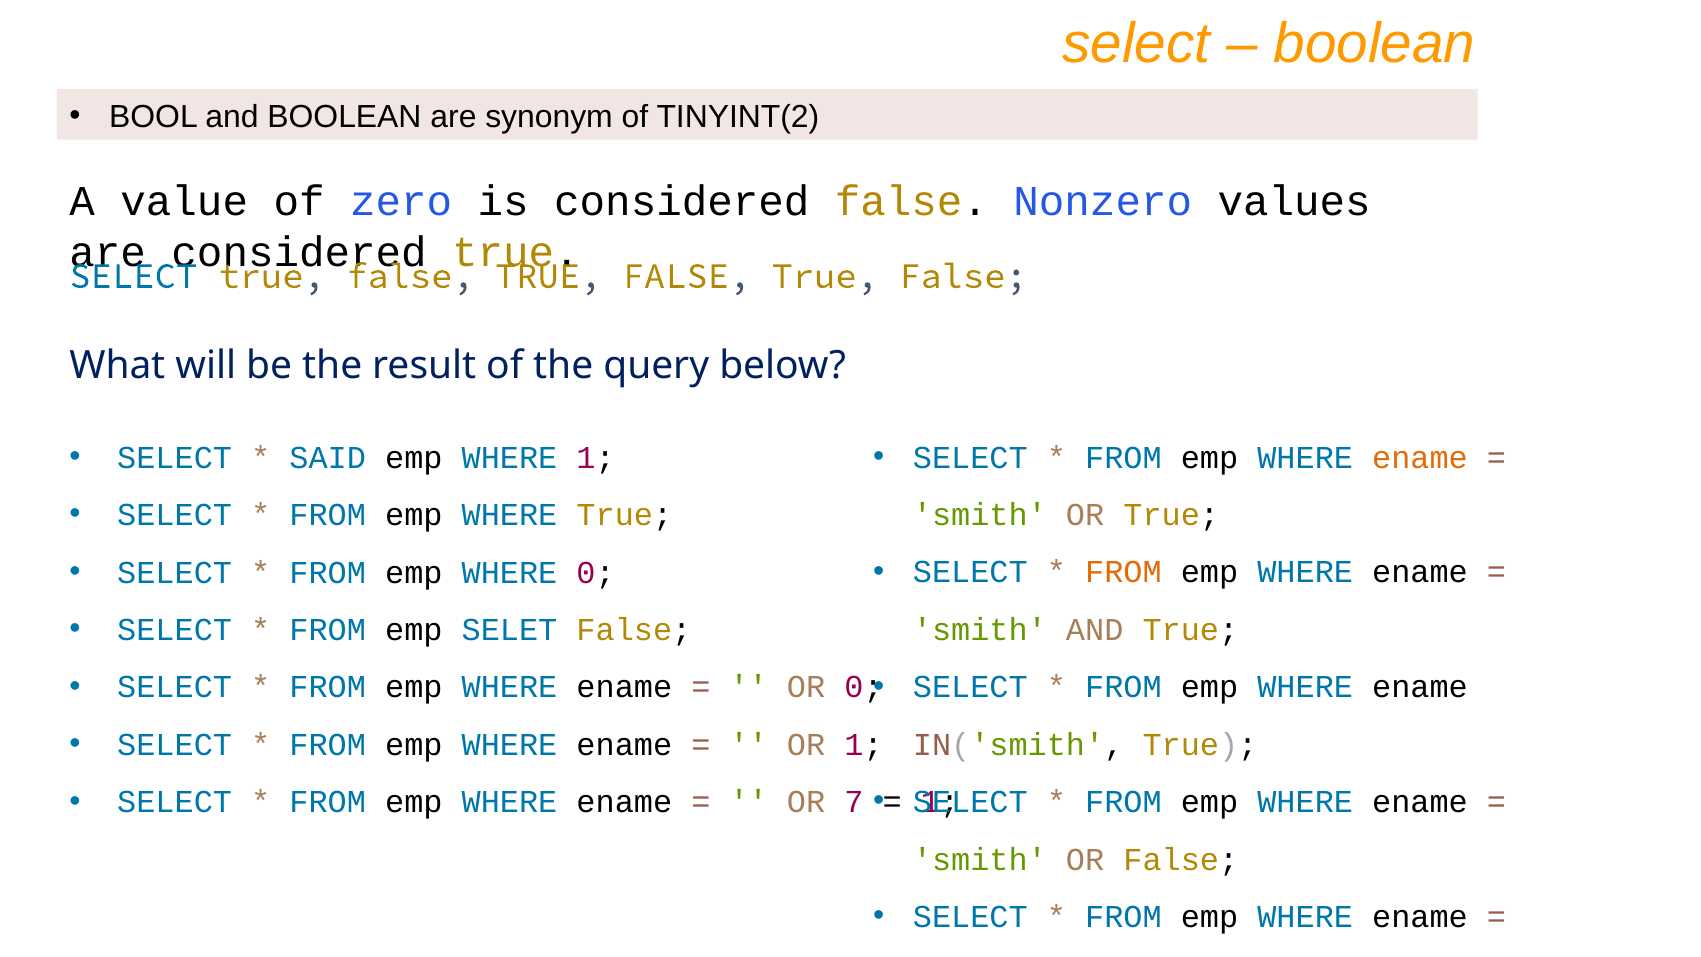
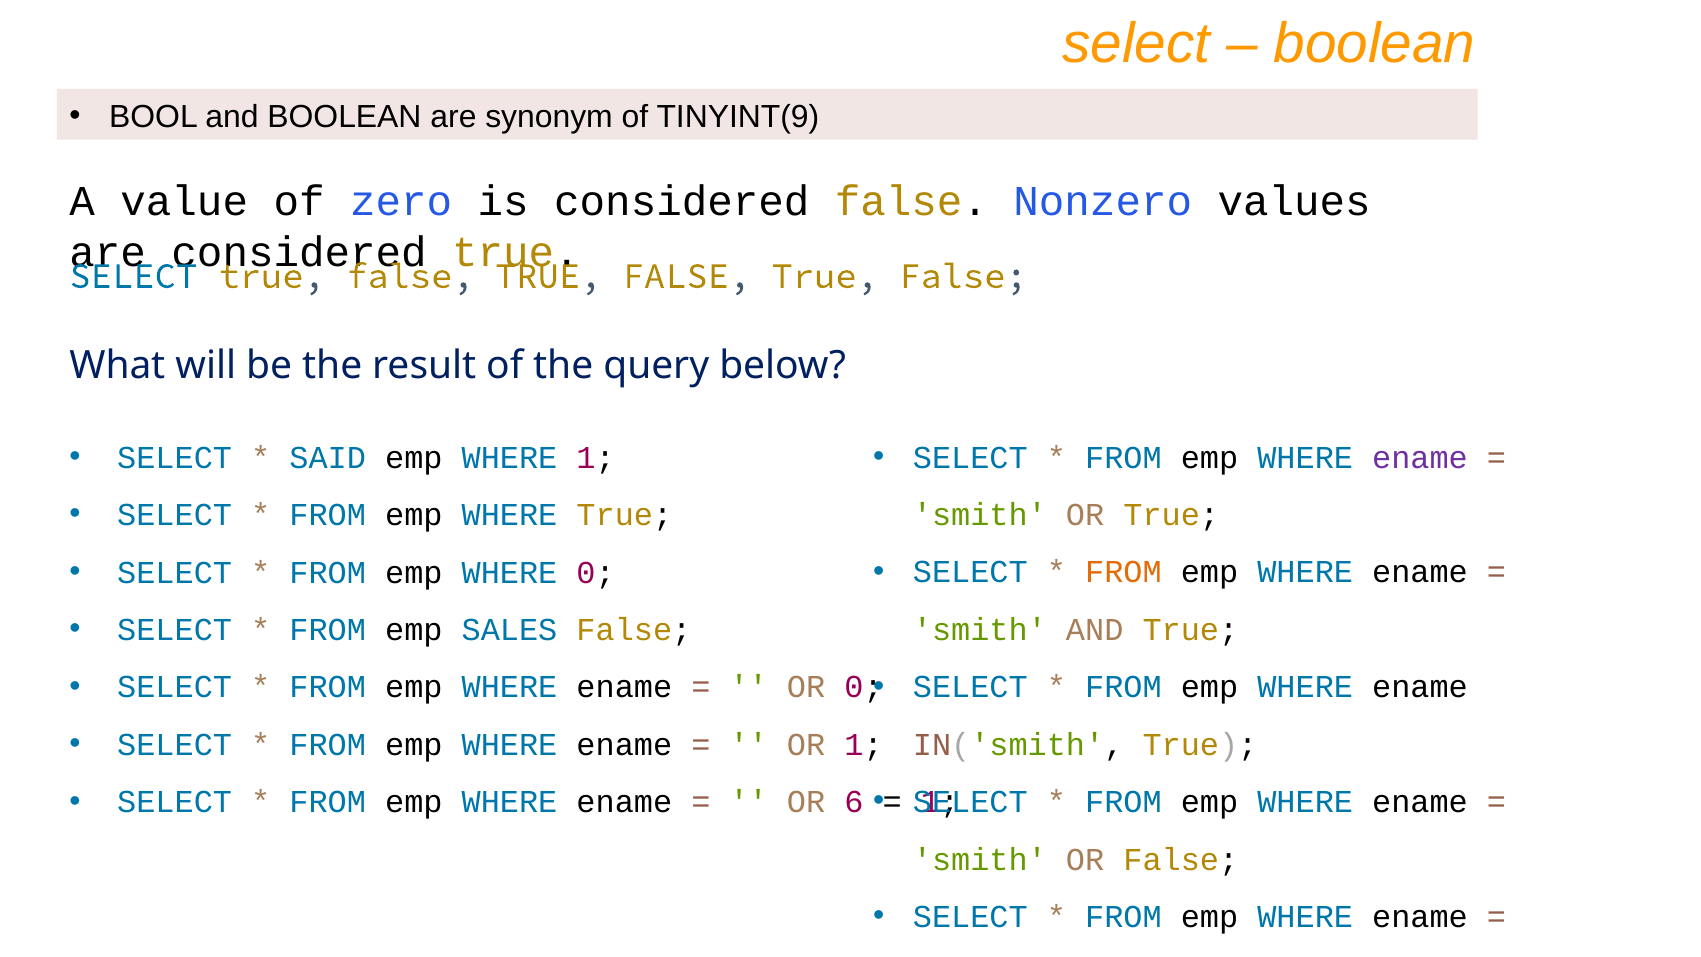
TINYINT(2: TINYINT(2 -> TINYINT(9 (738, 117)
ename colour: orange -> purple (1420, 458)
SELET: SELET -> SALES (510, 630)
7: 7 -> 6 (854, 802)
